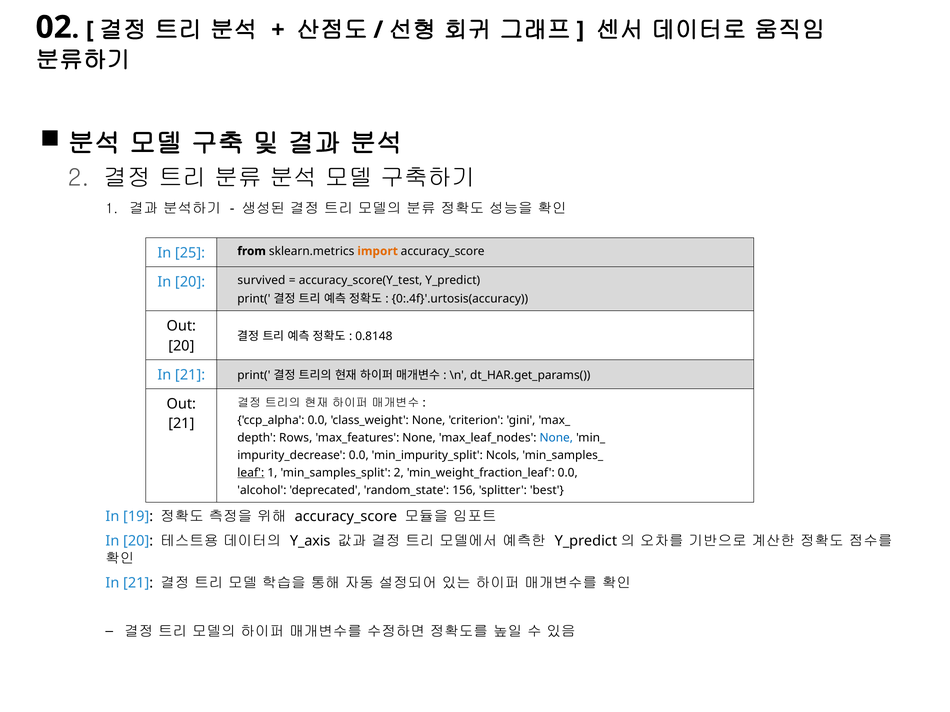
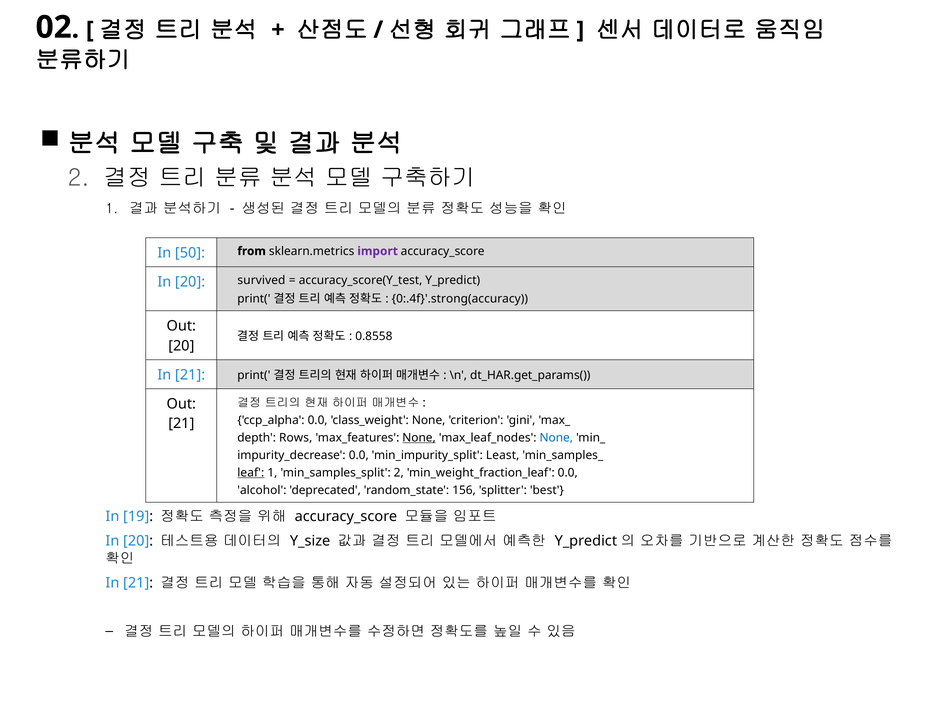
25: 25 -> 50 (190, 253)
import colour: orange -> purple (378, 251)
0:.4f}'.urtosis(accuracy: 0:.4f}'.urtosis(accuracy -> 0:.4f}'.strong(accuracy (460, 299)
0.8148: 0.8148 -> 0.8558 (374, 337)
None underline: none -> present (419, 438)
Ncols: Ncols -> Least (503, 455)
Y_axis: Y_axis -> Y_size (310, 541)
